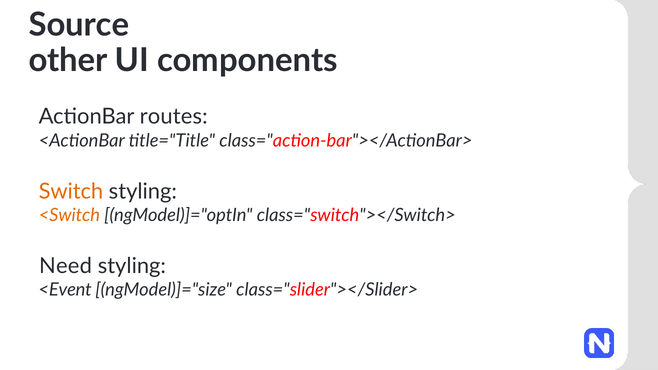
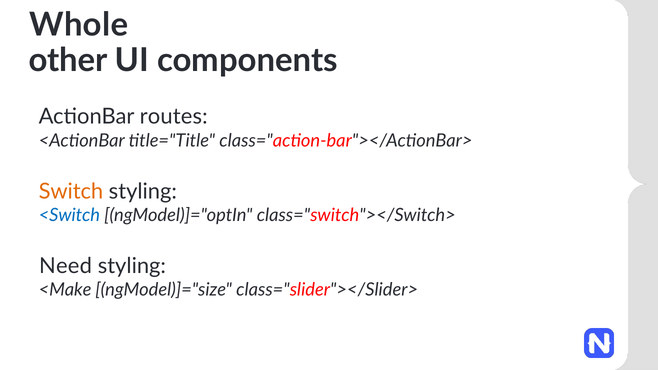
Source: Source -> Whole (79, 25)
<Switch colour: orange -> blue (69, 215)
<Event: <Event -> <Make (65, 290)
